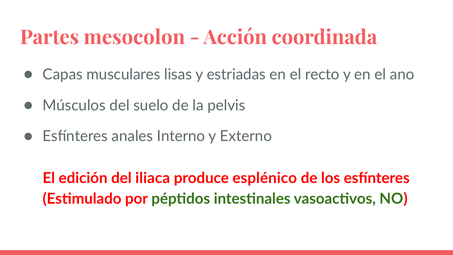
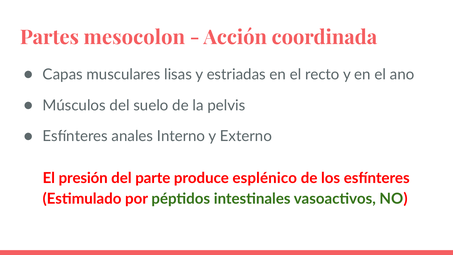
edición: edición -> presión (83, 178)
iliaca: iliaca -> parte (153, 178)
